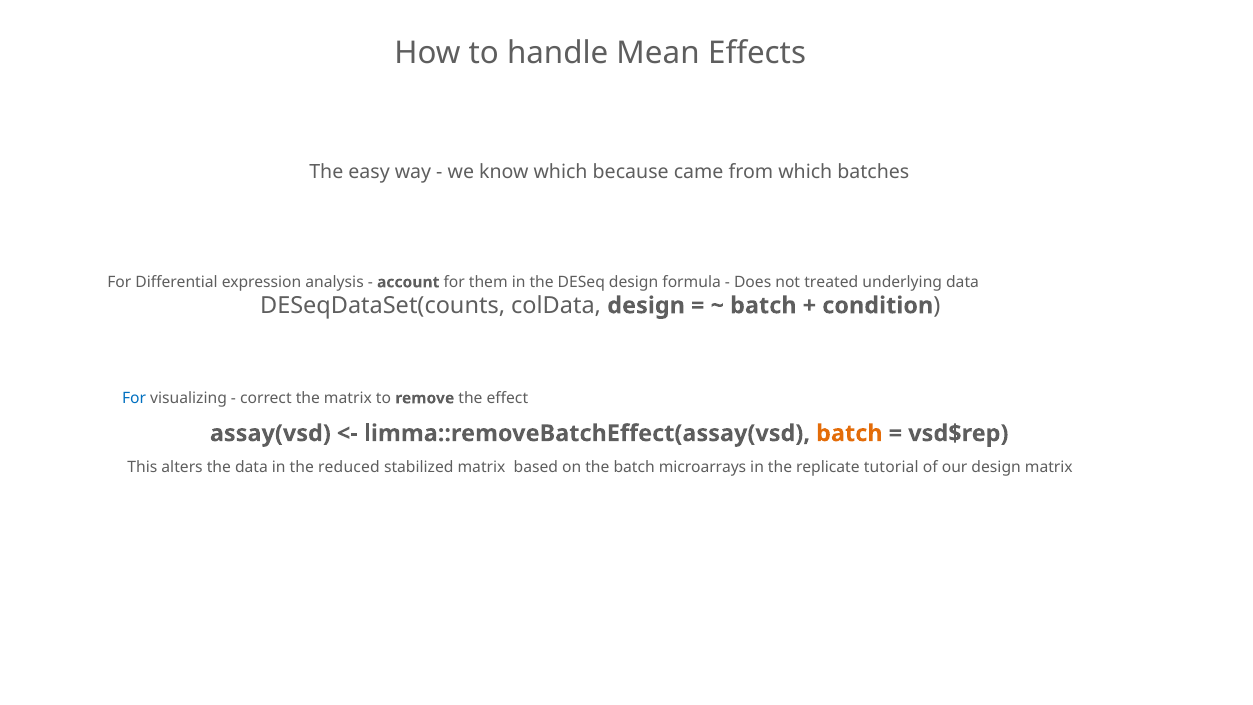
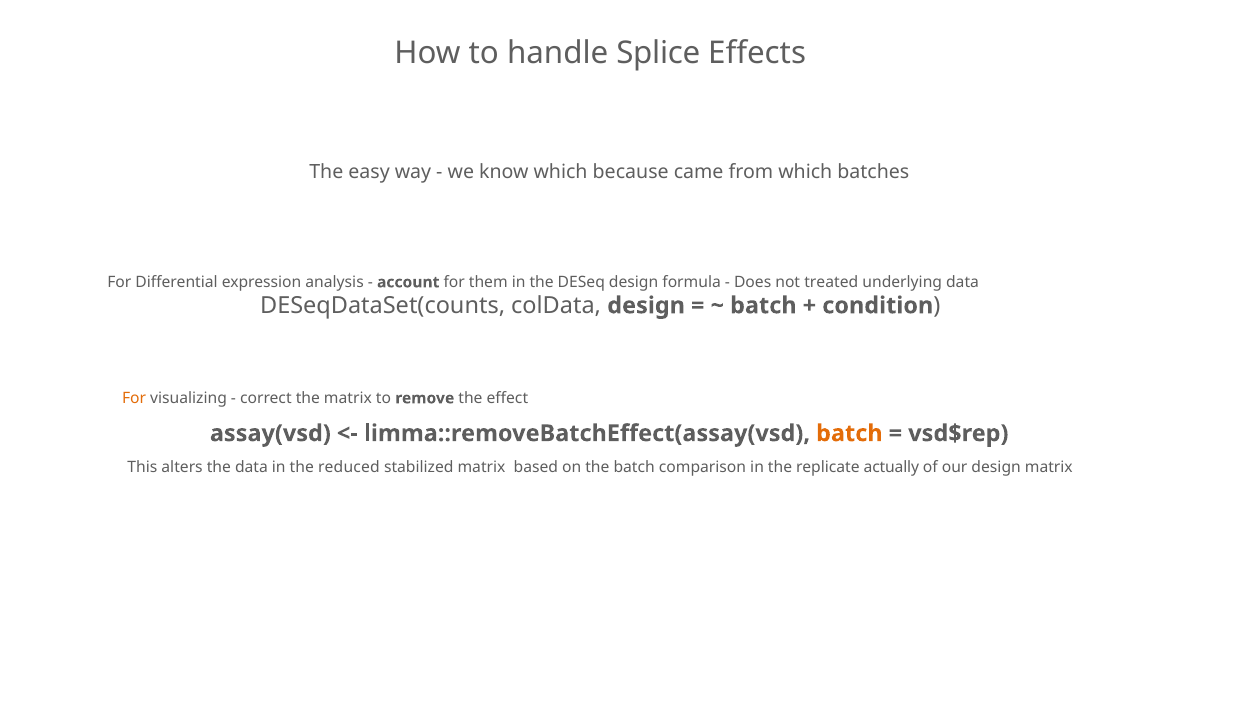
Mean: Mean -> Splice (658, 53)
For colour: blue -> orange (134, 398)
microarrays: microarrays -> comparison (702, 467)
tutorial: tutorial -> actually (891, 467)
